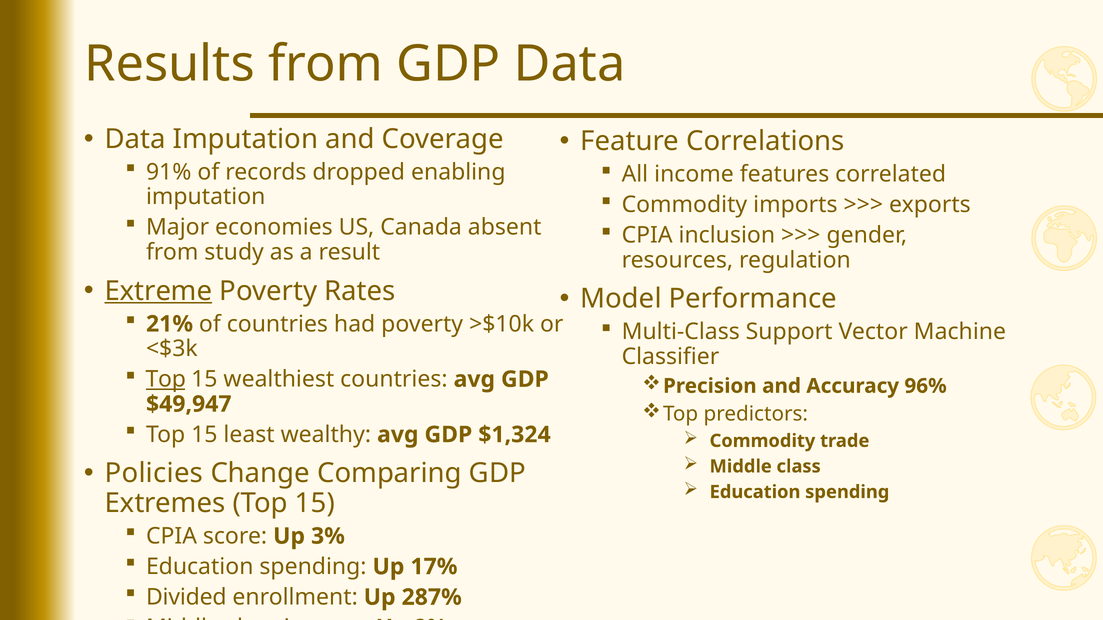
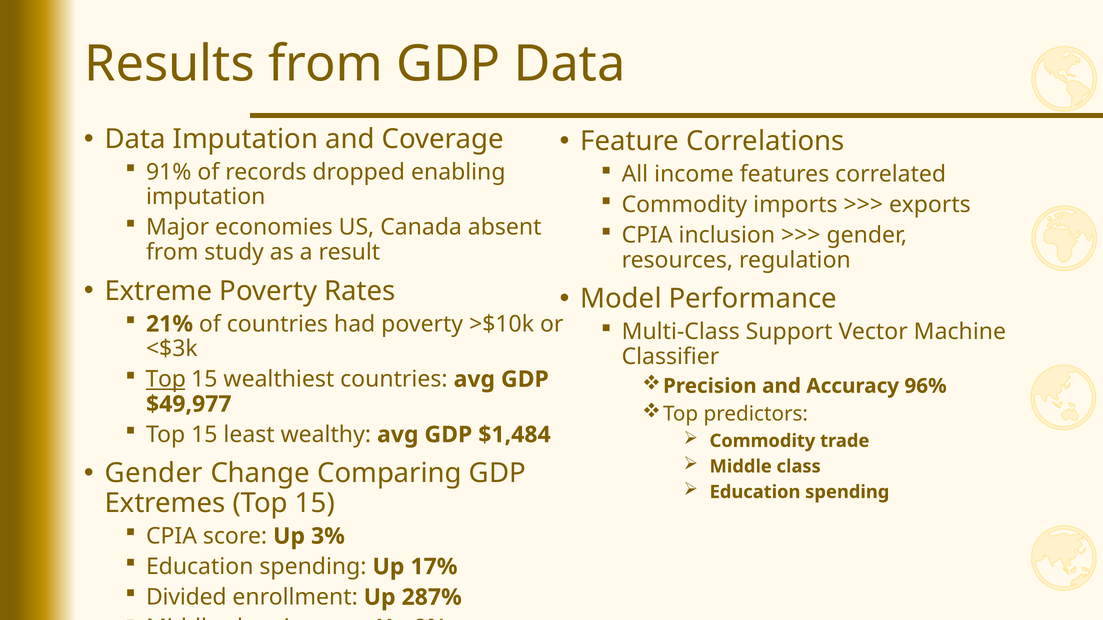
Extreme underline: present -> none (158, 291)
$49,947: $49,947 -> $49,977 (189, 404)
$1,324: $1,324 -> $1,484 (514, 435)
Policies: Policies -> Gender (154, 474)
